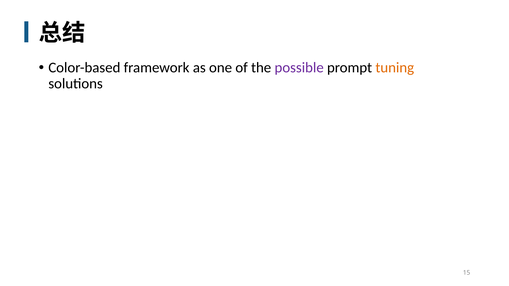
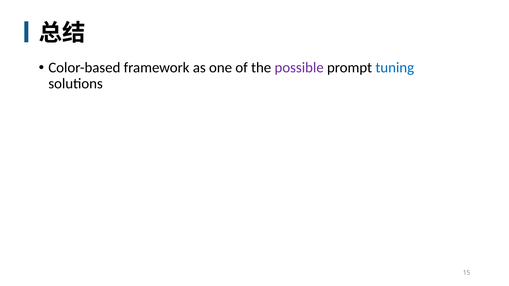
tuning colour: orange -> blue (395, 68)
